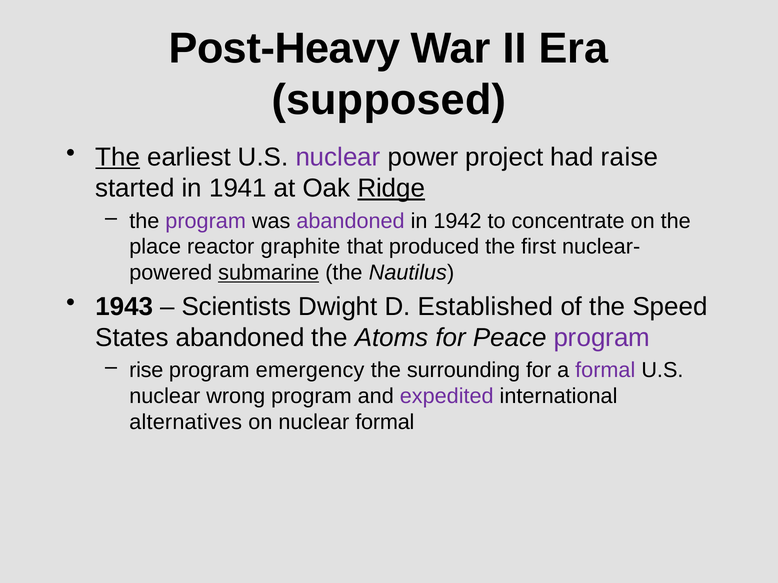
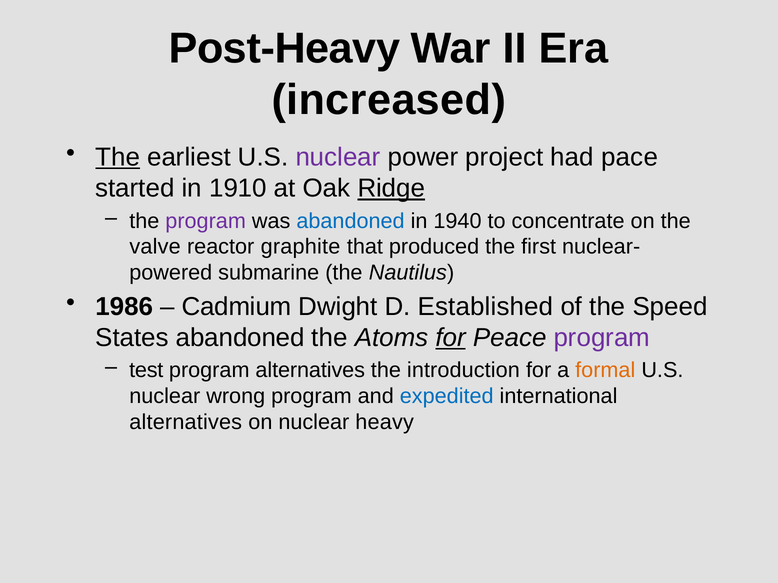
supposed: supposed -> increased (389, 100)
raise: raise -> pace (630, 157)
1941: 1941 -> 1910 (238, 189)
abandoned colour: purple -> blue (351, 221)
1942: 1942 -> 1940 (457, 221)
place: place -> valve (155, 247)
submarine underline: present -> none (269, 273)
1943: 1943 -> 1986 (124, 307)
Scientists: Scientists -> Cadmium (236, 307)
for underline: none -> present (451, 338)
rise: rise -> test (146, 371)
program emergency: emergency -> alternatives (310, 371)
surrounding: surrounding -> introduction (463, 371)
formal colour: purple -> orange (605, 371)
expedited colour: purple -> blue (447, 397)
nuclear formal: formal -> heavy (385, 423)
